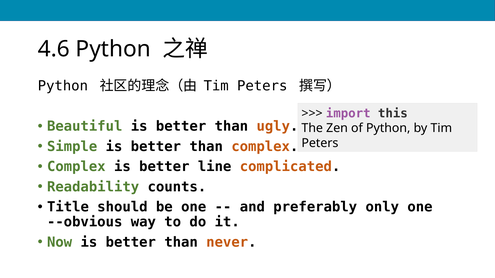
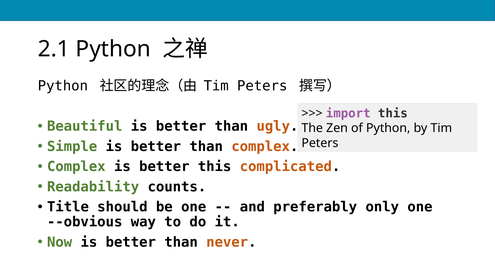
4.6: 4.6 -> 2.1 (54, 49)
better line: line -> this (215, 167)
